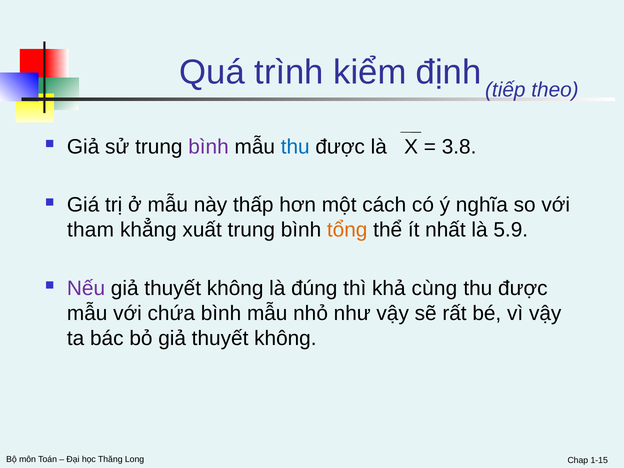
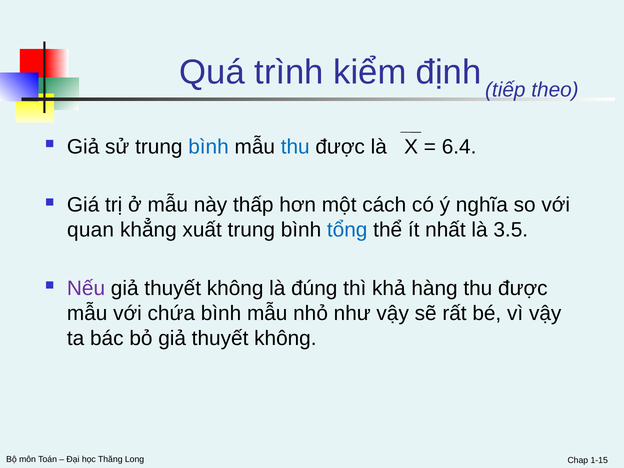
bình colour: purple -> blue (209, 147)
3.8: 3.8 -> 6.4 (459, 147)
tham: tham -> quan (91, 230)
tổng colour: orange -> blue (347, 230)
5.9: 5.9 -> 3.5 (511, 230)
cùng: cùng -> hàng (435, 288)
